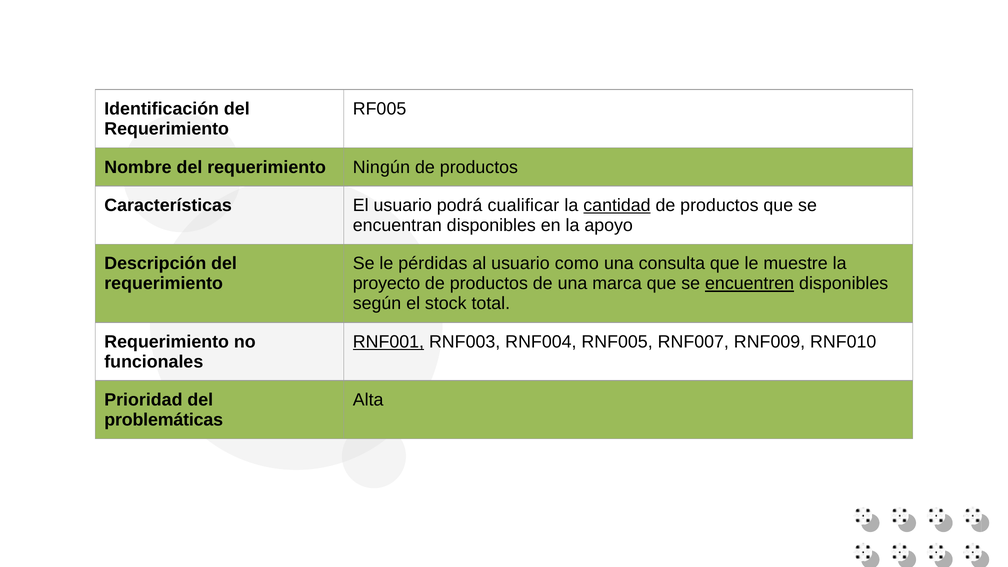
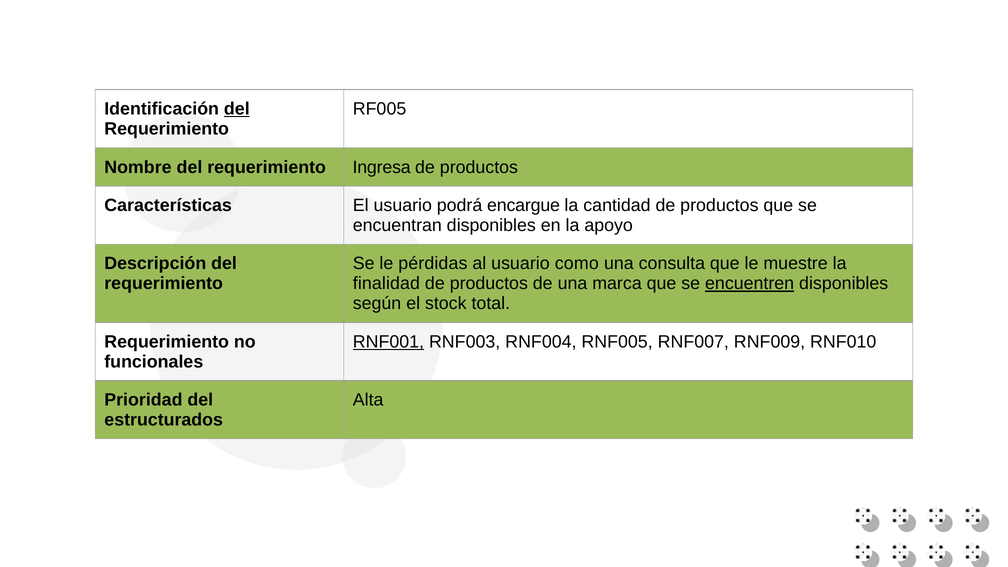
del underline: none -> present (237, 109)
Ningún: Ningún -> Ingresa (382, 167)
cualificar: cualificar -> encargue (524, 205)
cantidad underline: present -> none (617, 205)
proyecto: proyecto -> finalidad (386, 284)
problemáticas: problemáticas -> estructurados (164, 420)
